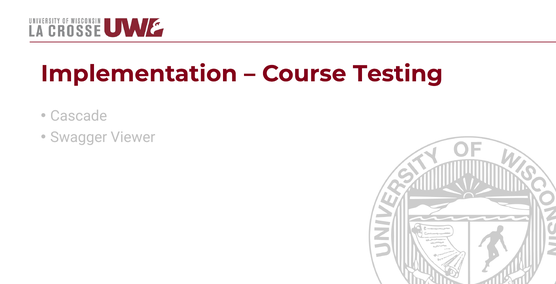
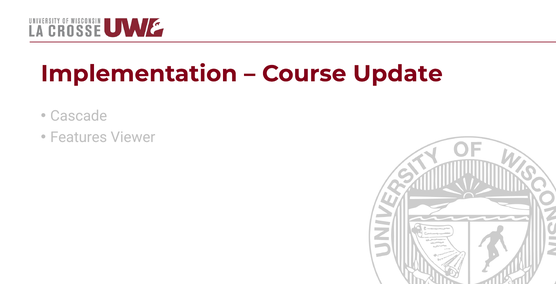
Testing: Testing -> Update (398, 74)
Swagger: Swagger -> Features (79, 137)
